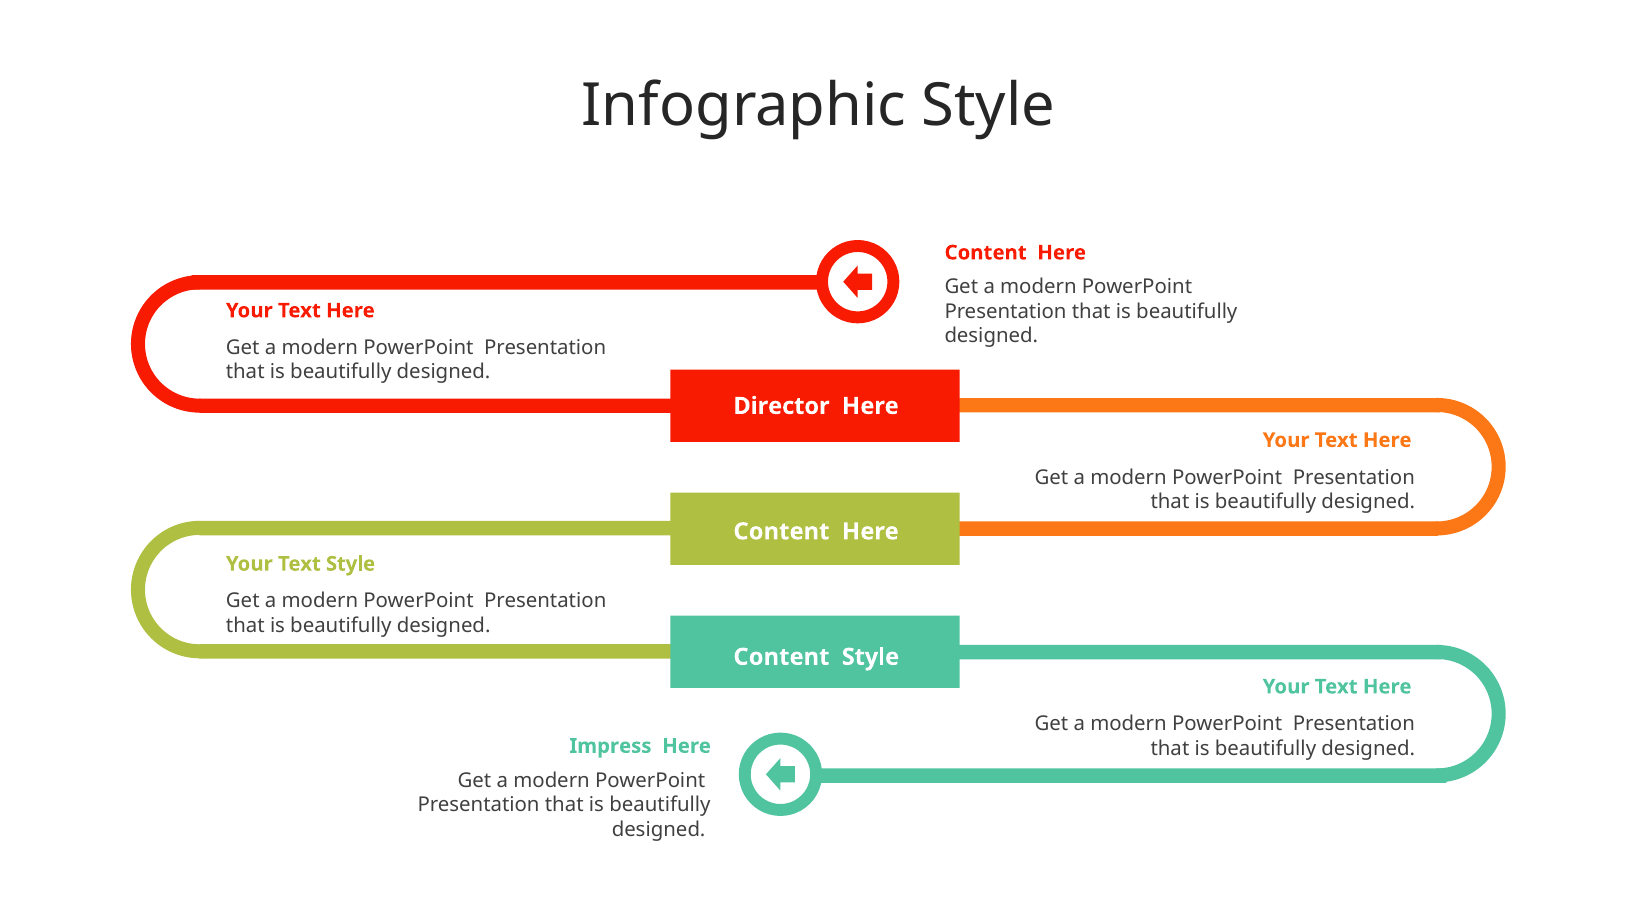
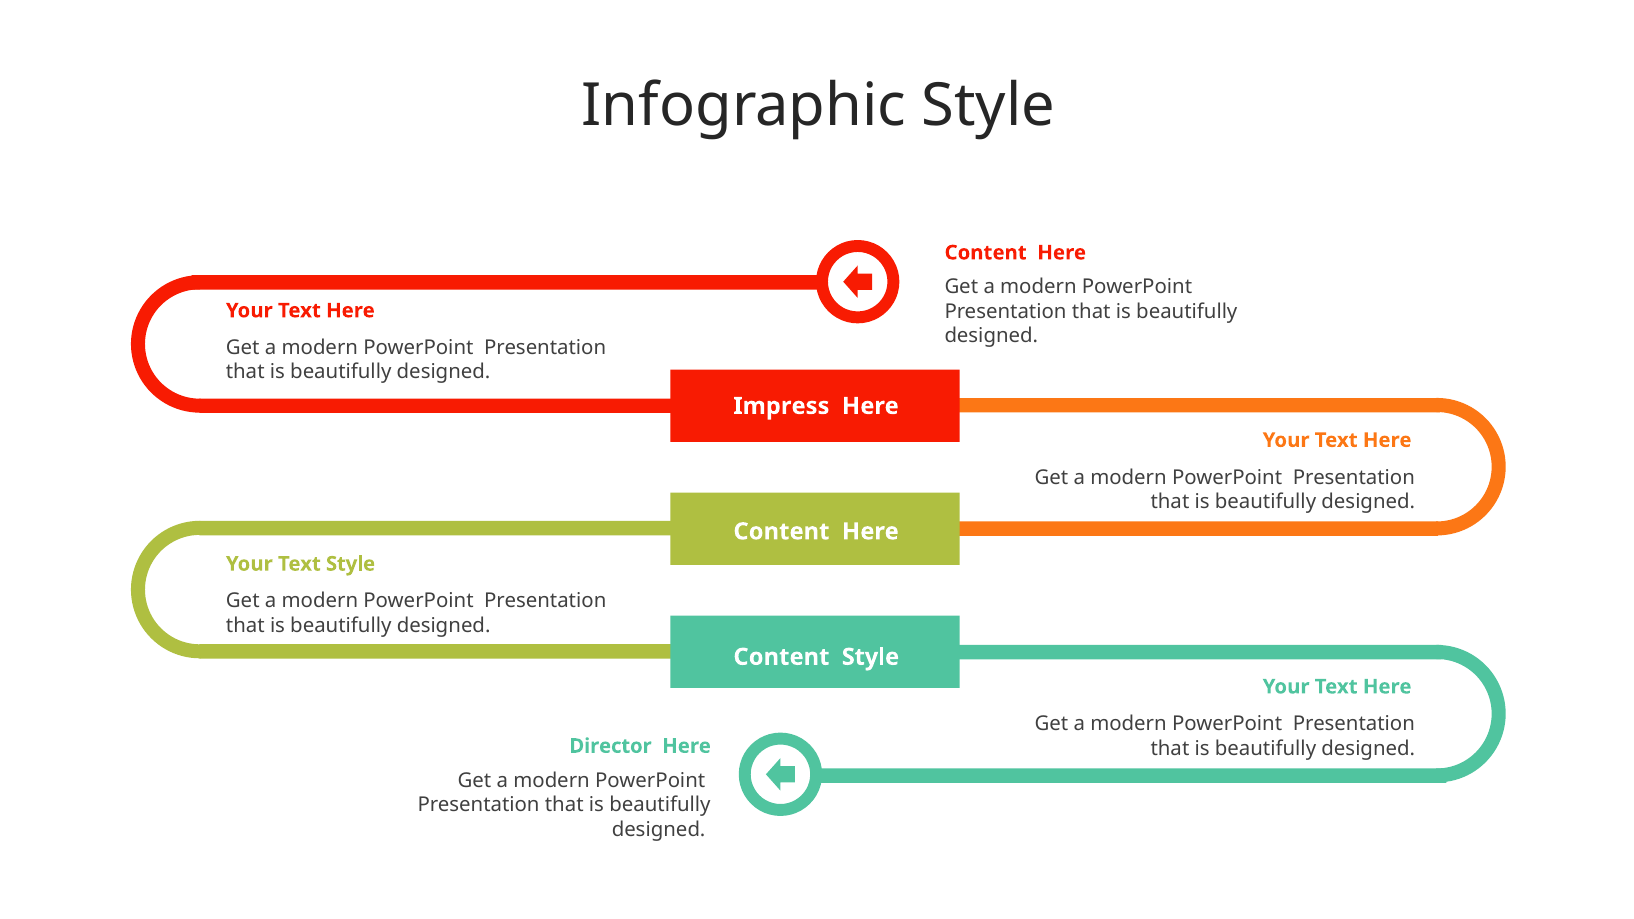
Director: Director -> Impress (781, 406)
Impress: Impress -> Director (611, 746)
